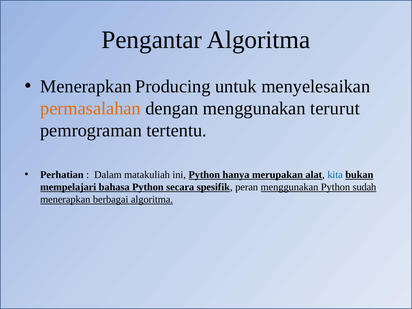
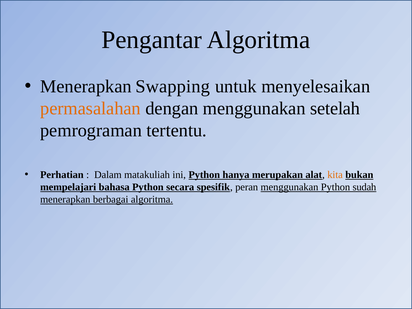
Producing: Producing -> Swapping (173, 86)
terurut: terurut -> setelah (335, 108)
kita colour: blue -> orange (335, 175)
